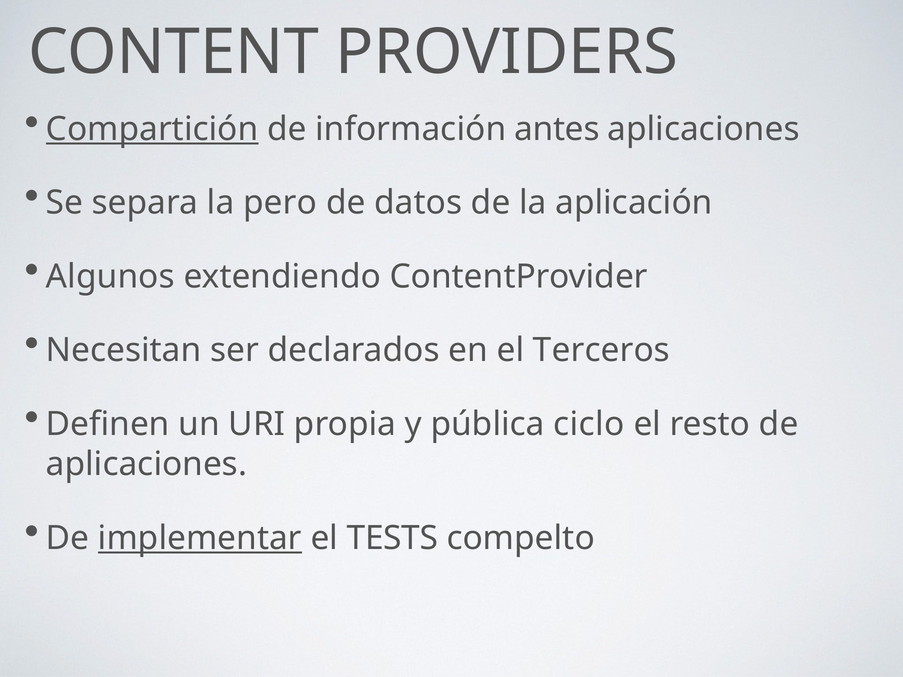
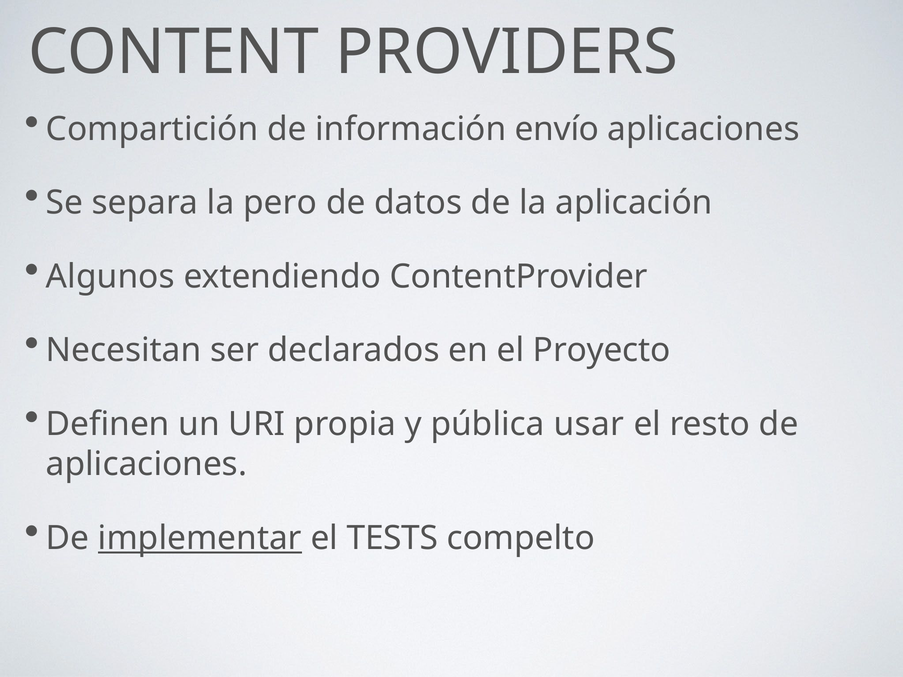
Compartición underline: present -> none (152, 129)
antes: antes -> envío (557, 129)
Terceros: Terceros -> Proyecto (602, 350)
ciclo: ciclo -> usar (589, 424)
